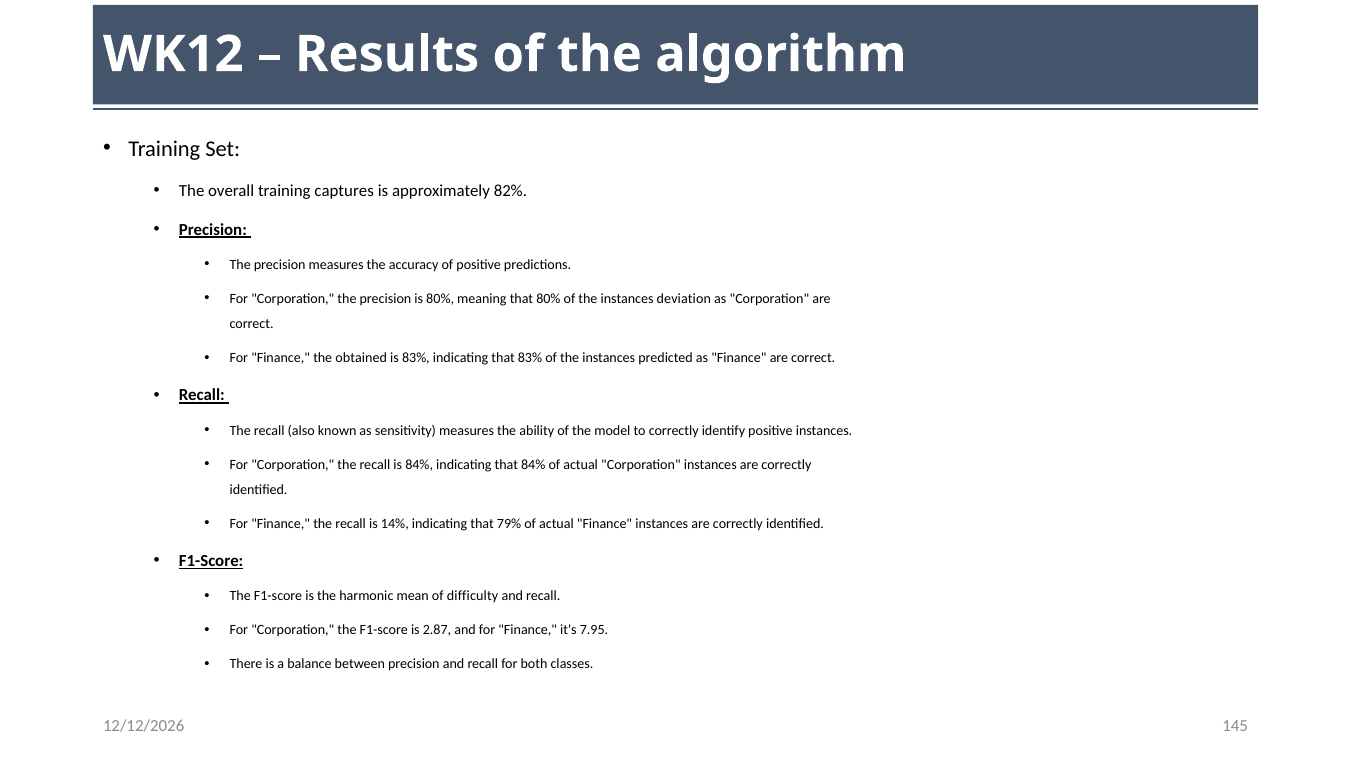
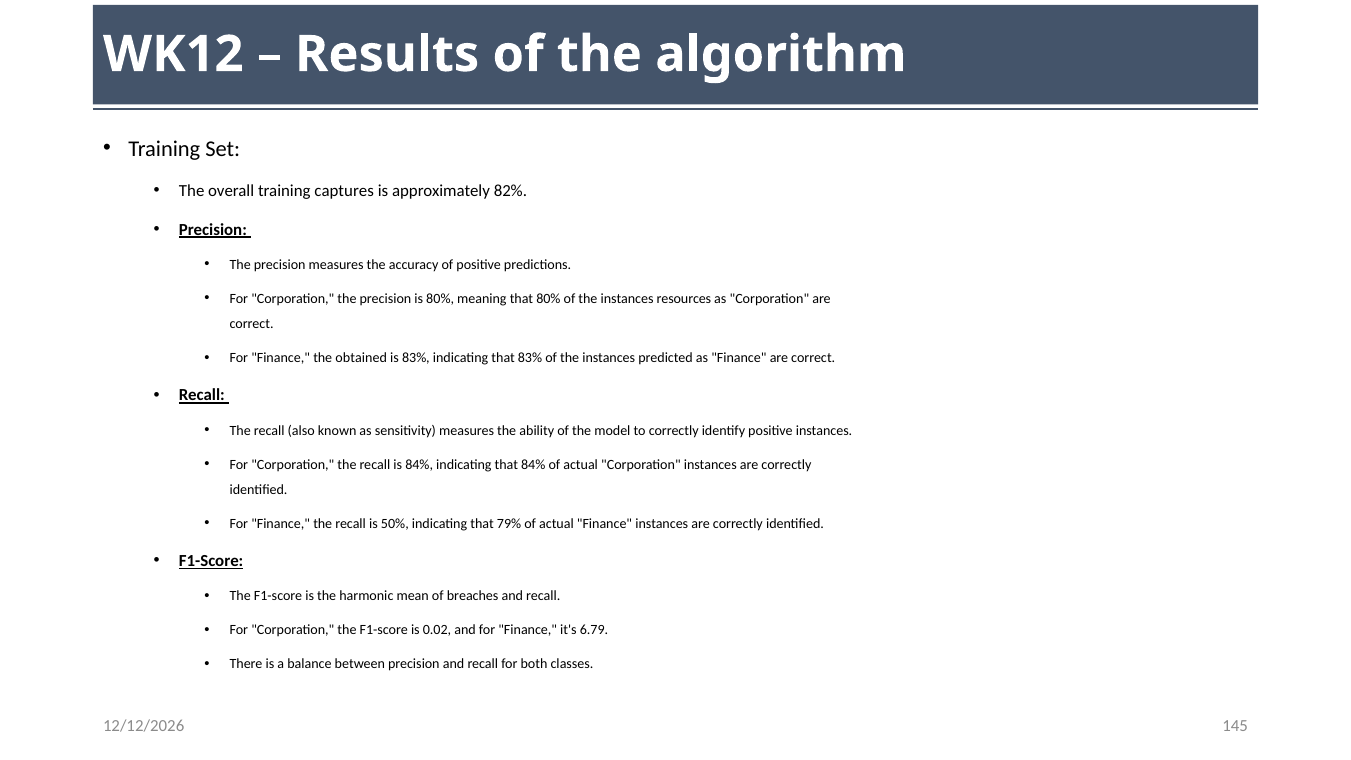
deviation: deviation -> resources (684, 299)
14%: 14% -> 50% (395, 524)
difficulty: difficulty -> breaches (473, 596)
2.87: 2.87 -> 0.02 (437, 630)
7.95: 7.95 -> 6.79 (594, 630)
